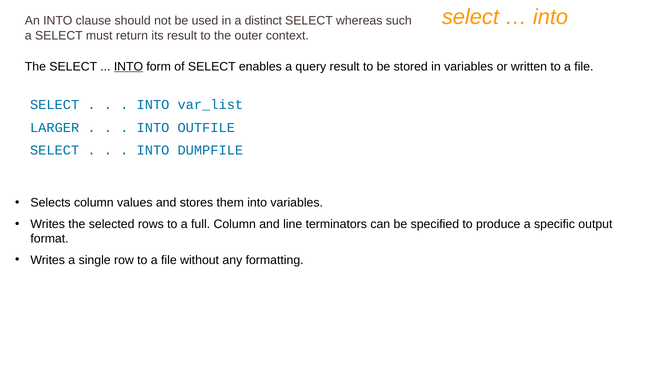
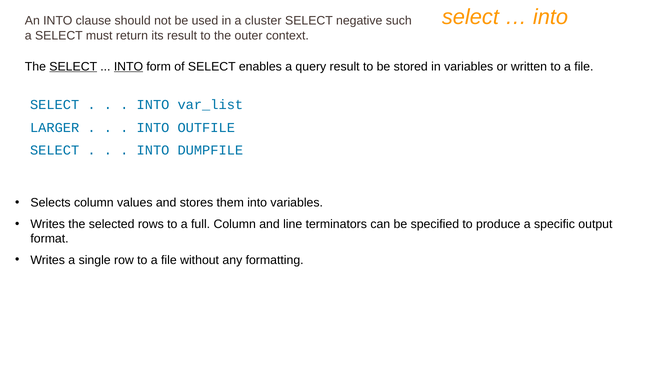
distinct: distinct -> cluster (263, 21)
whereas: whereas -> negative (359, 21)
SELECT underline: none -> present (73, 67)
